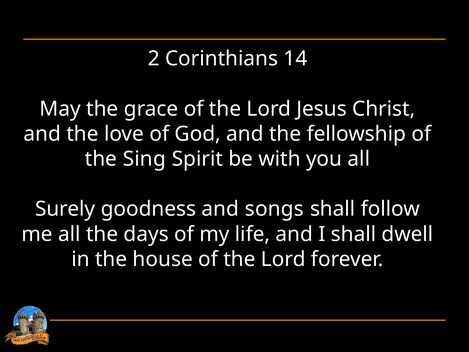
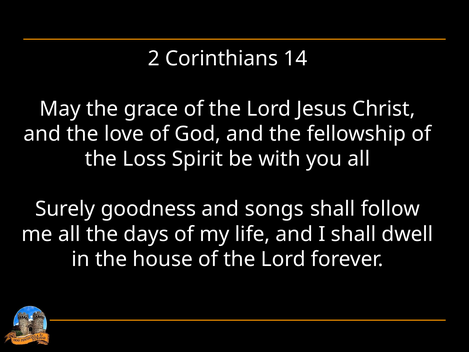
Sing: Sing -> Loss (144, 159)
